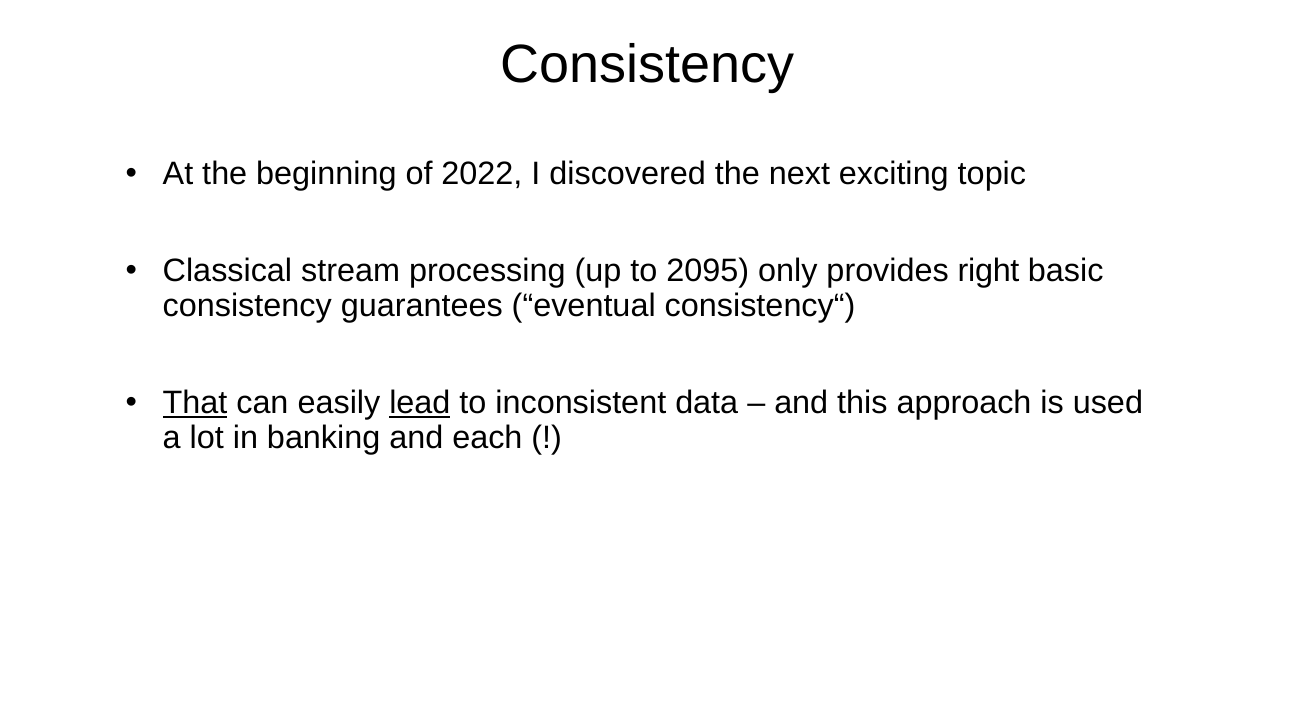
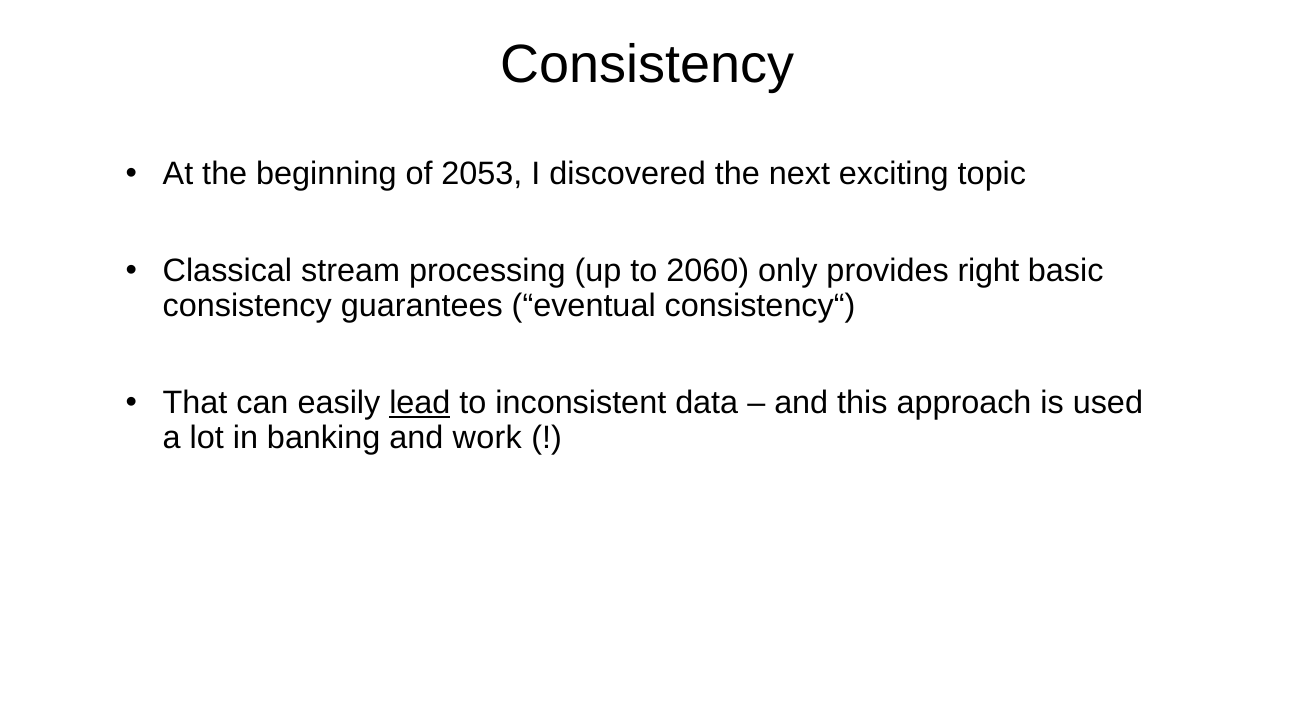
2022: 2022 -> 2053 (482, 174)
2095: 2095 -> 2060 (708, 271)
That underline: present -> none (195, 403)
each: each -> work (487, 438)
